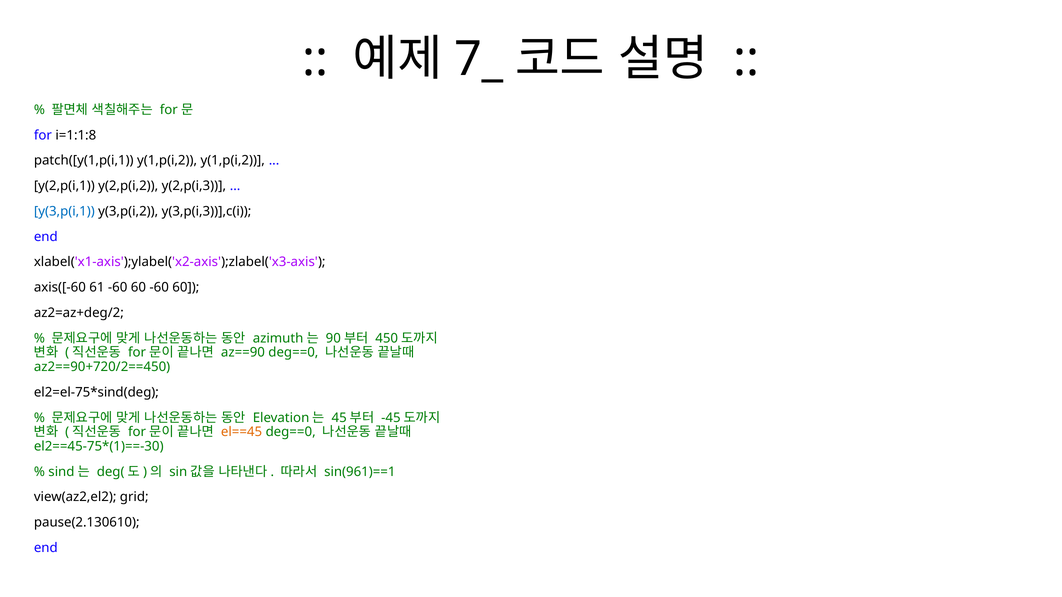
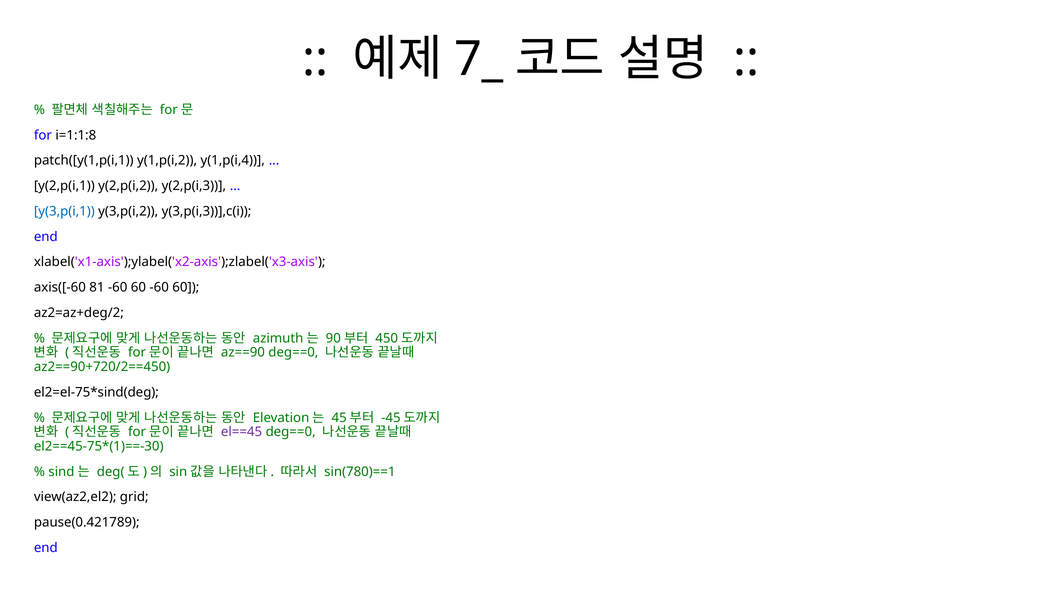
y(1,p(i,2 y(1,p(i,2: y(1,p(i,2 -> y(1,p(i,4 (233, 161)
61: 61 -> 81 (97, 288)
el==45 colour: orange -> purple (242, 432)
sin(961)==1: sin(961)==1 -> sin(780)==1 (360, 472)
pause(2.130610: pause(2.130610 -> pause(0.421789 (87, 523)
